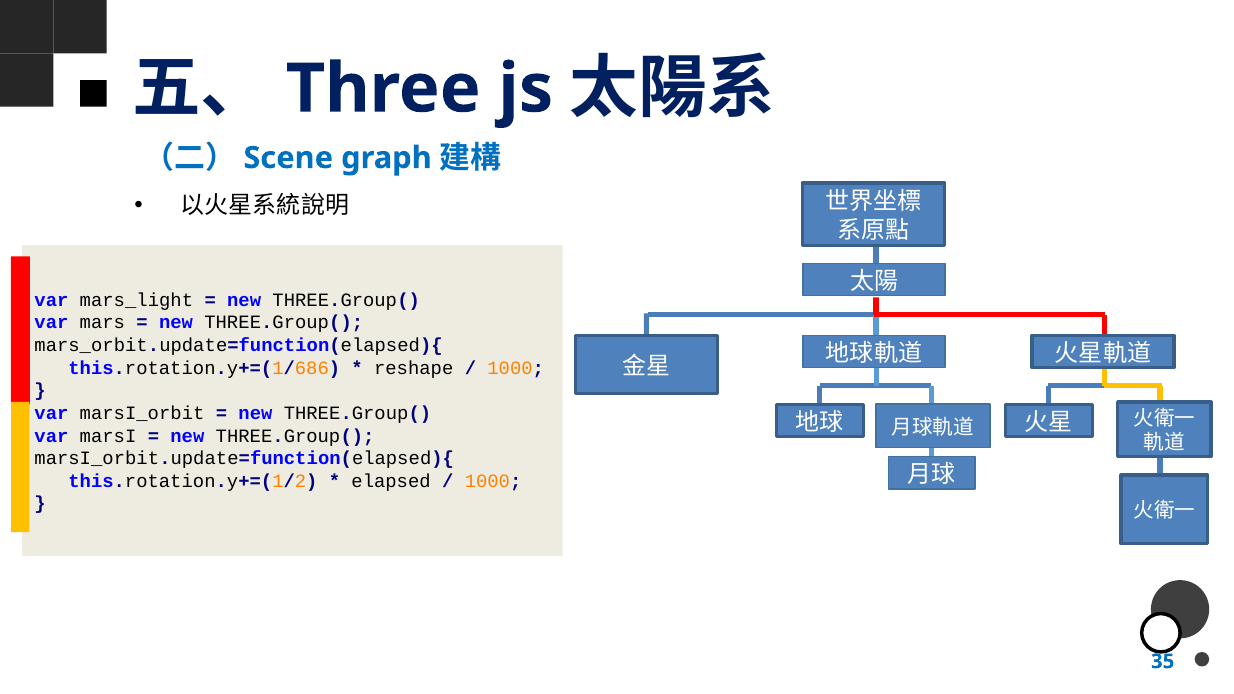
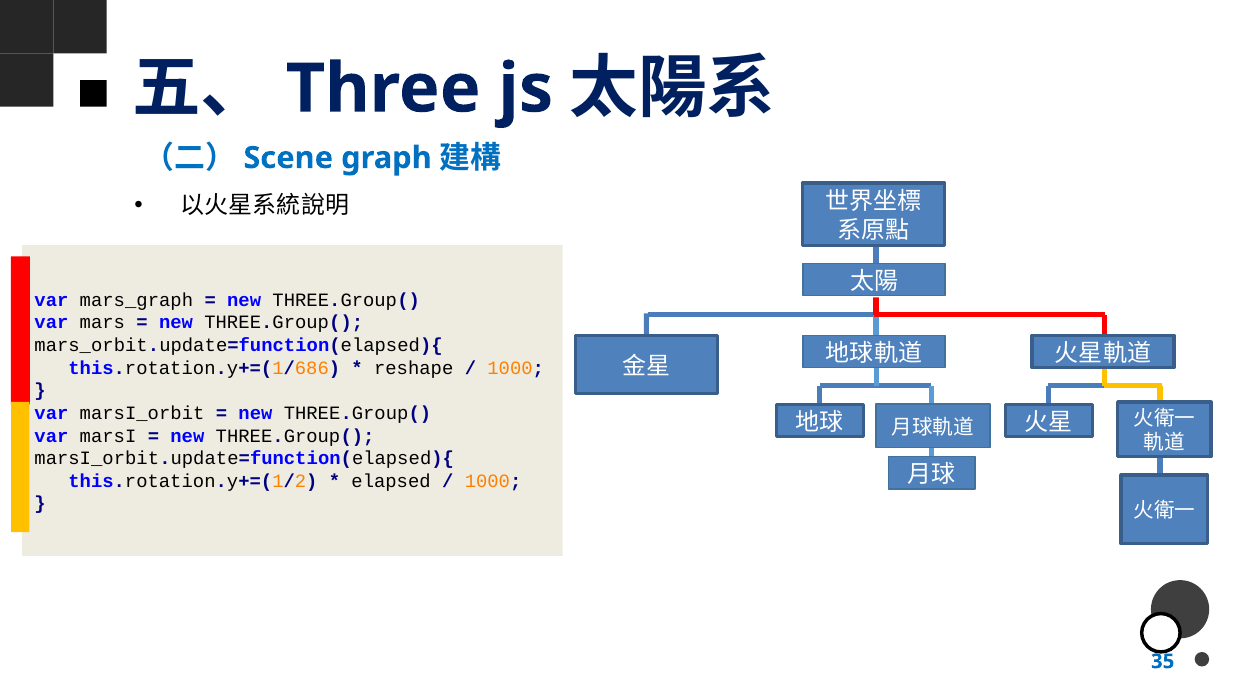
mars_light: mars_light -> mars_graph (136, 300)
